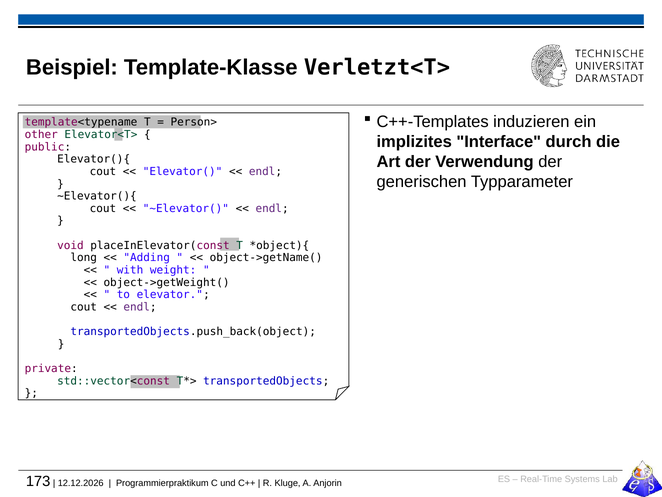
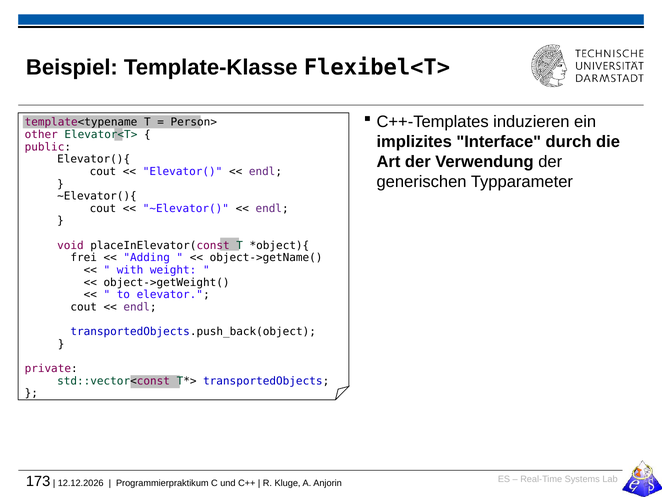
Verletzt<T>: Verletzt<T> -> Flexibel<T> (377, 67)
long: long -> frei (84, 257)
